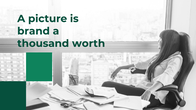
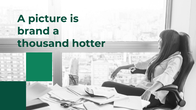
worth: worth -> hotter (89, 44)
